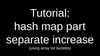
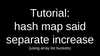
part: part -> said (76, 27)
